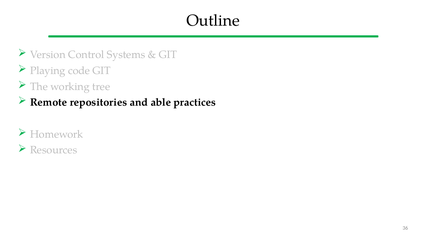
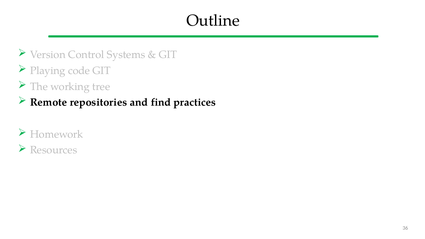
able: able -> find (161, 102)
